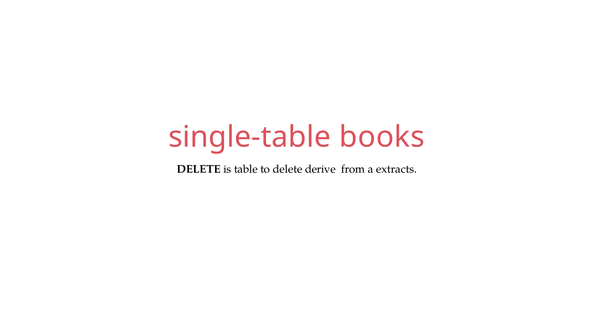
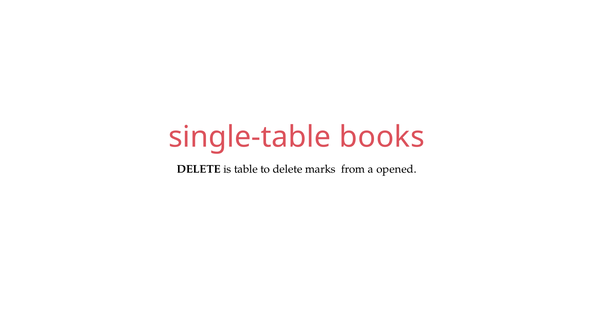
derive: derive -> marks (320, 169)
extracts: extracts -> opened (396, 169)
